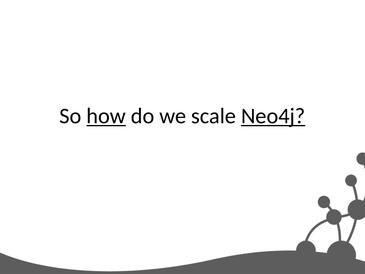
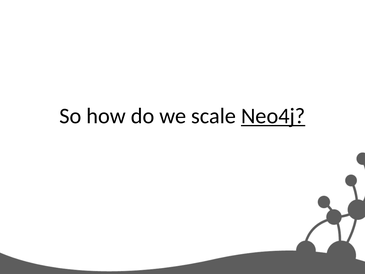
how underline: present -> none (106, 116)
